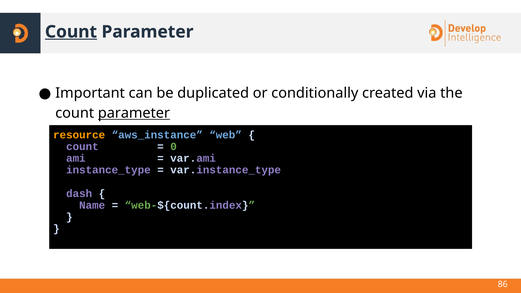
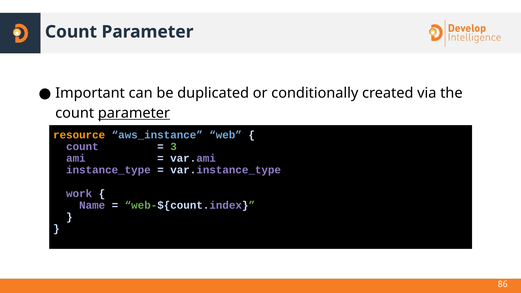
Count underline: present -> none (71, 32)
0: 0 -> 3 (174, 147)
dash: dash -> work (79, 193)
